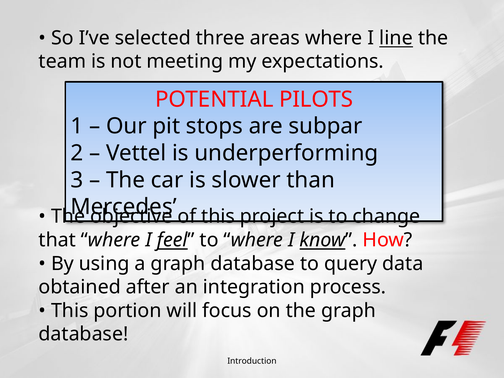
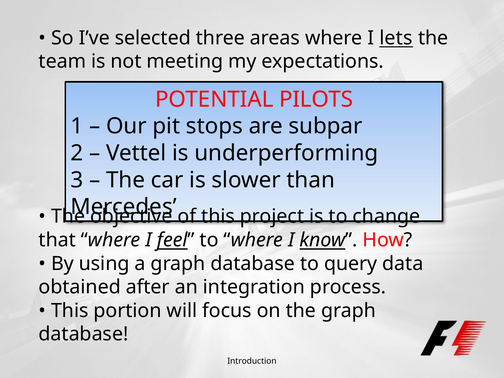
line: line -> lets (396, 38)
